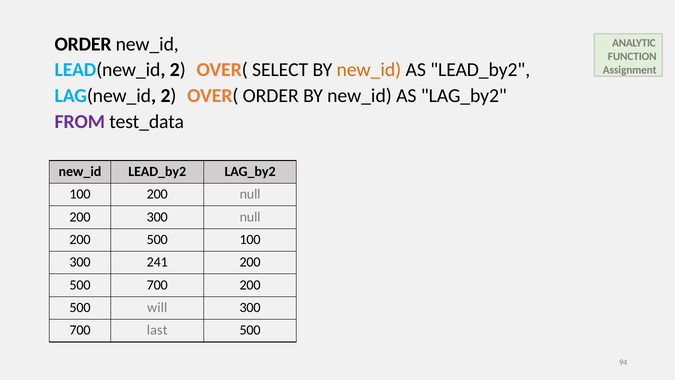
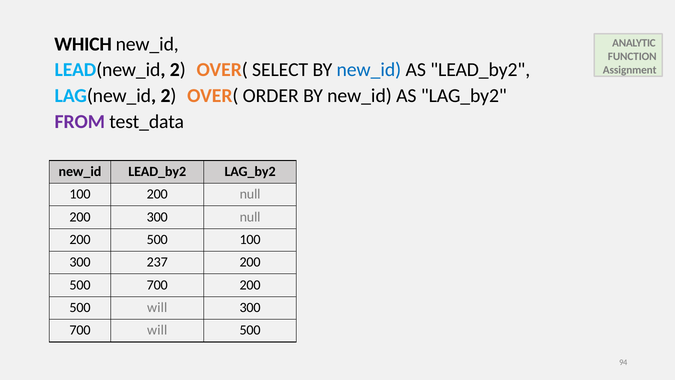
ORDER: ORDER -> WHICH (83, 44)
new_id colour: orange -> blue (369, 70)
241: 241 -> 237 (157, 262)
700 last: last -> will (157, 330)
